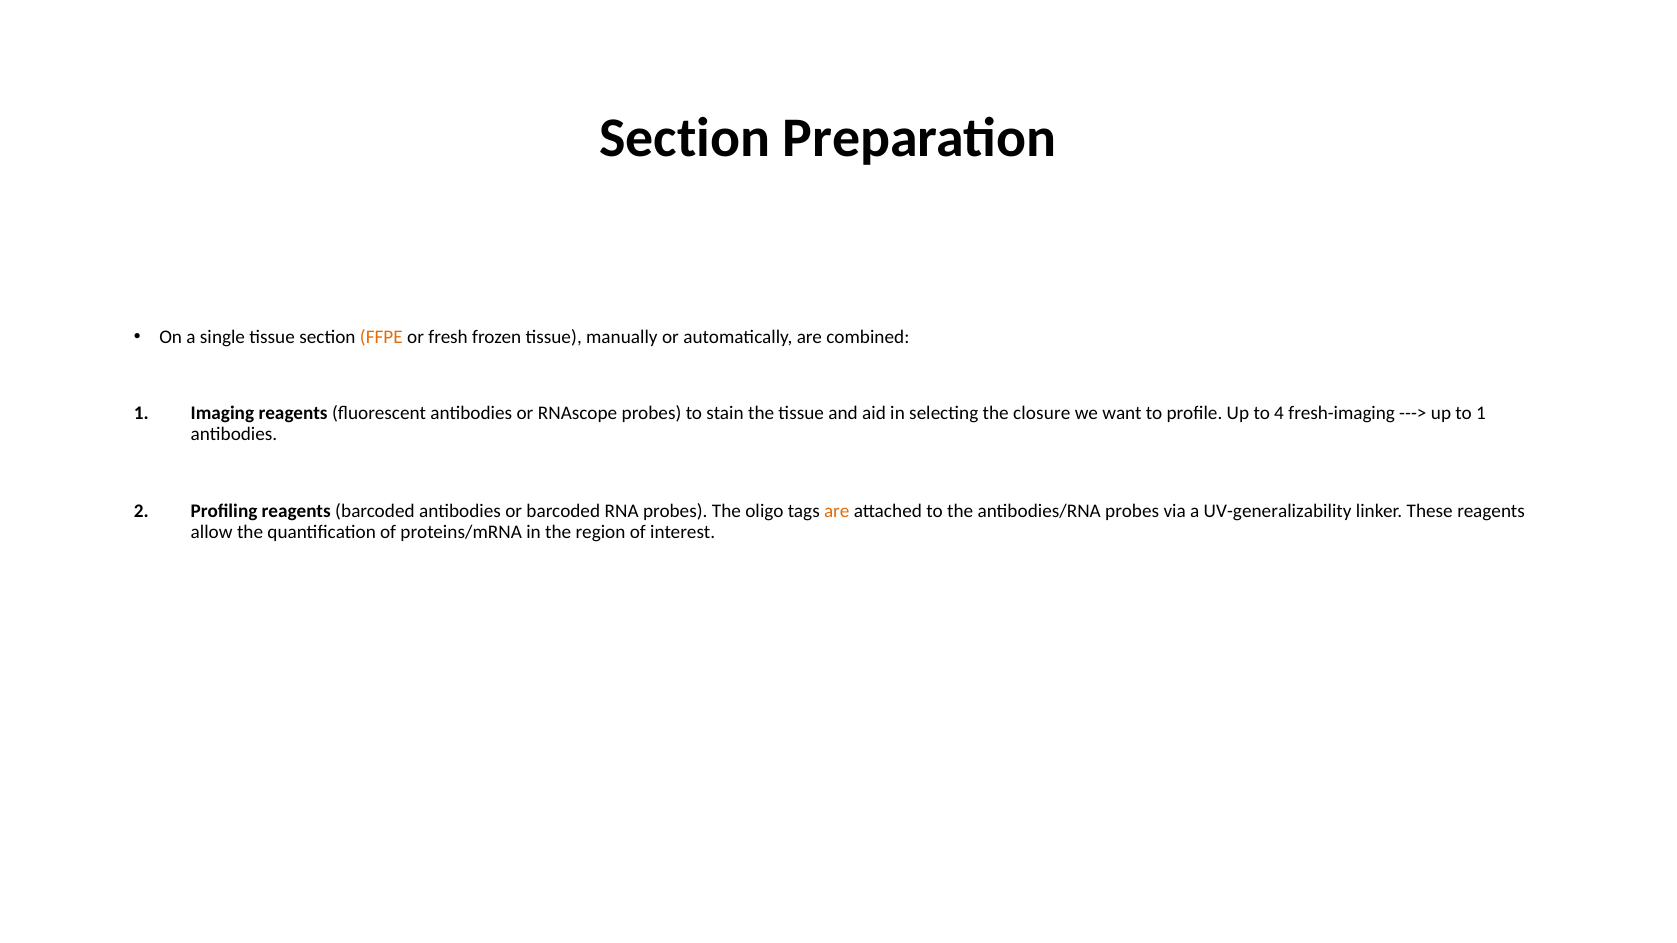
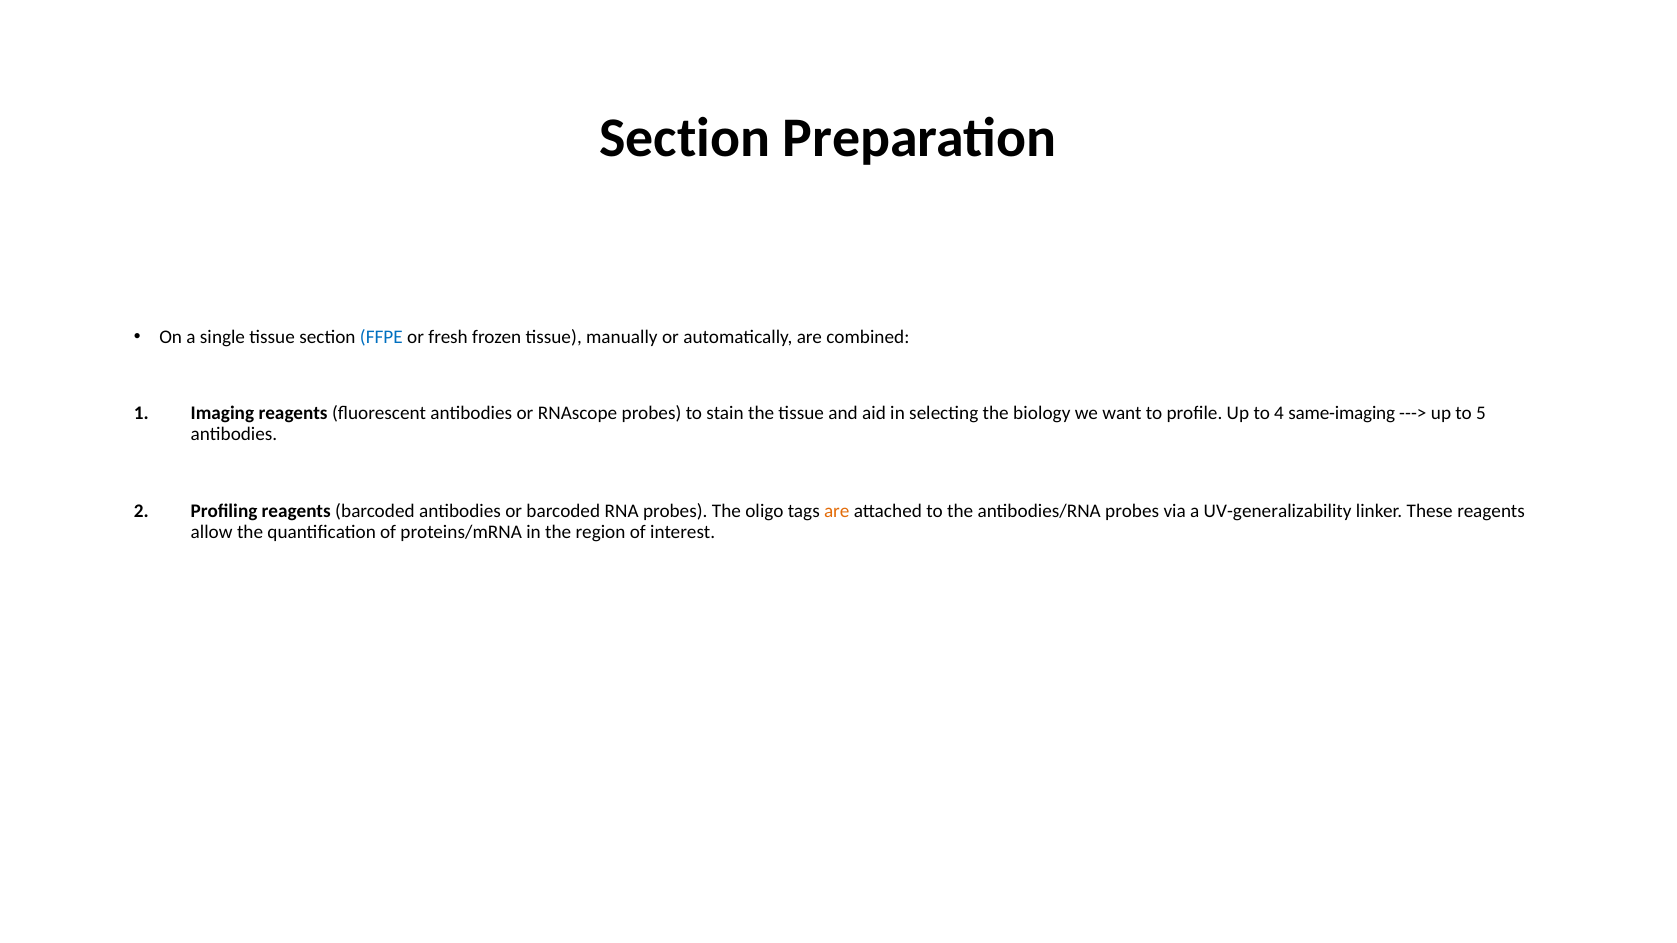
FFPE colour: orange -> blue (381, 337)
closure: closure -> biology (1042, 414)
fresh-imaging: fresh-imaging -> same-imaging (1342, 414)
to 1: 1 -> 5 (1481, 414)
